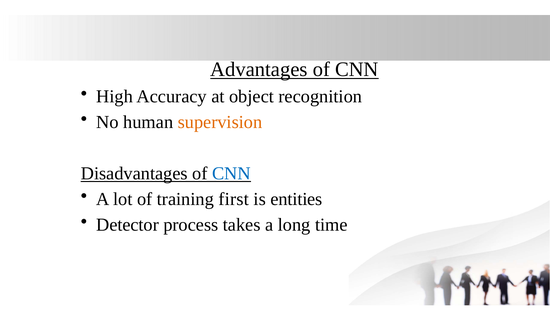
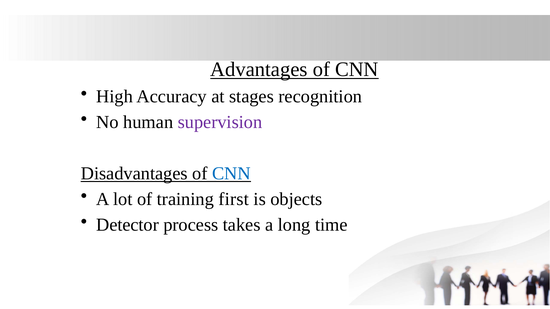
object: object -> stages (252, 97)
supervision colour: orange -> purple (220, 122)
entities: entities -> objects (296, 199)
